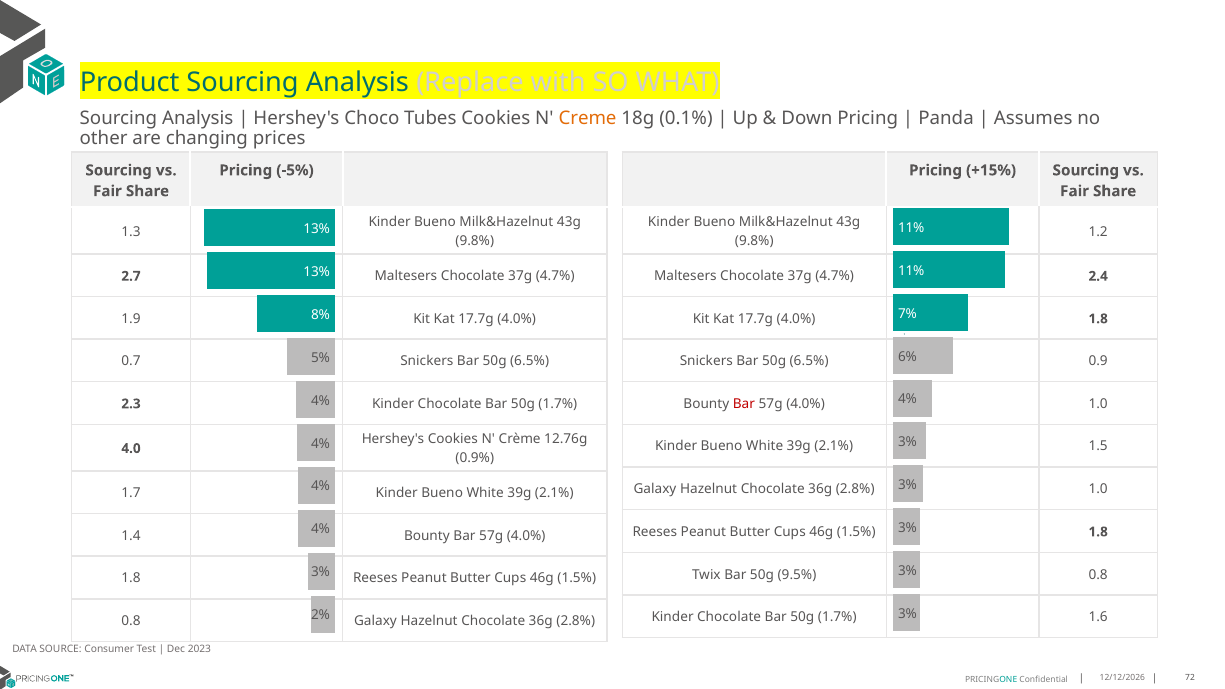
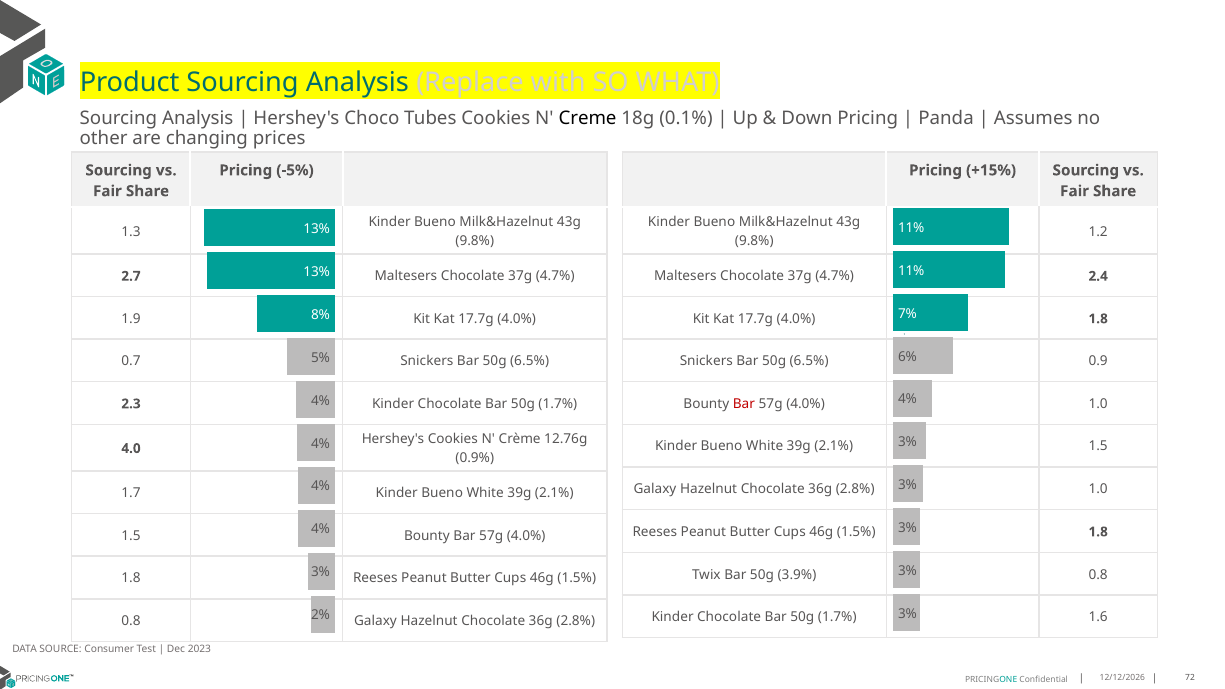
Creme colour: orange -> black (588, 119)
1.4: 1.4 -> 1.5 (131, 536)
9.5%: 9.5% -> 3.9% (797, 575)
